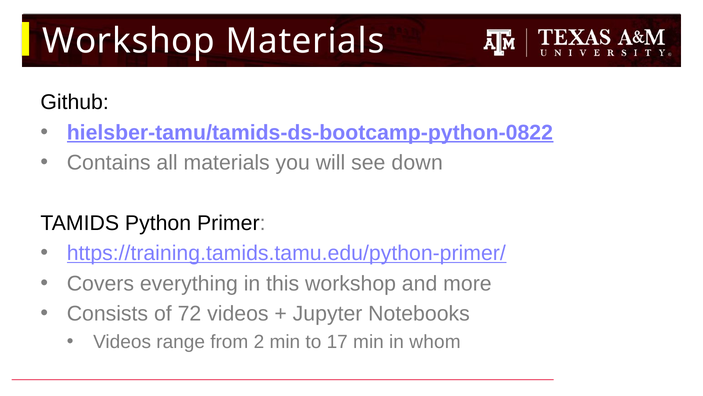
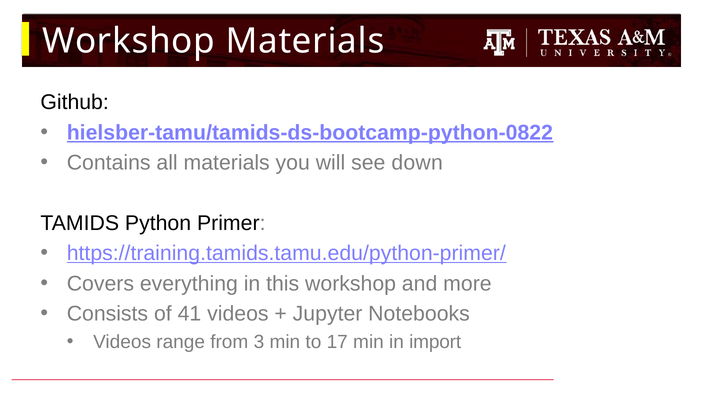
72: 72 -> 41 (189, 313)
2: 2 -> 3 (259, 342)
whom: whom -> import (435, 342)
